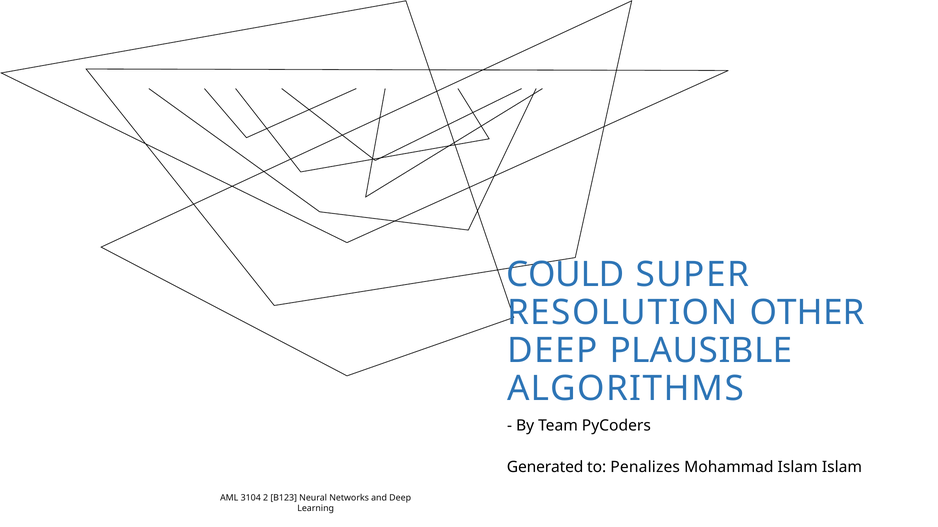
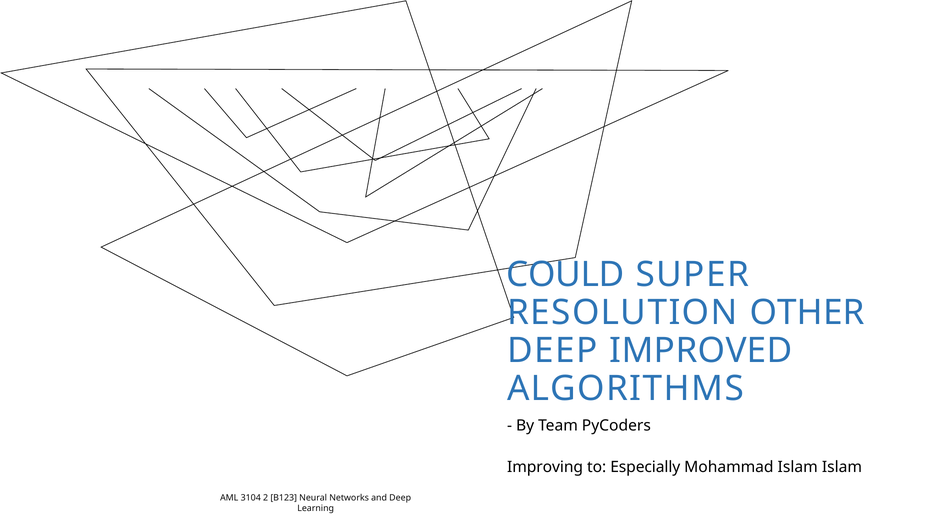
PLAUSIBLE: PLAUSIBLE -> IMPROVED (701, 351)
Generated: Generated -> Improving (545, 468)
Penalizes: Penalizes -> Especially (645, 468)
